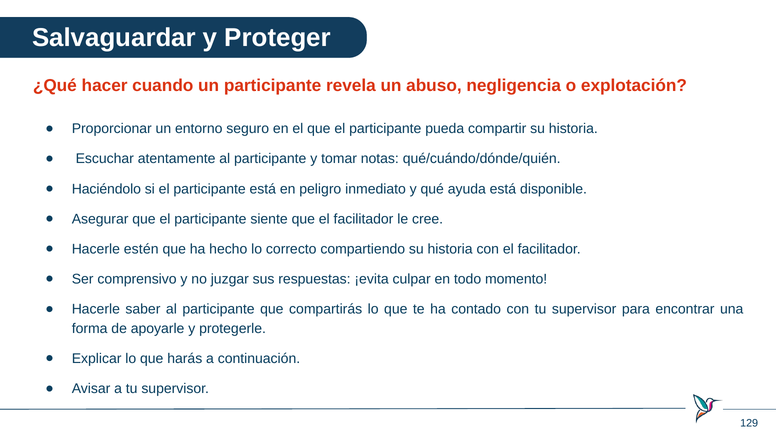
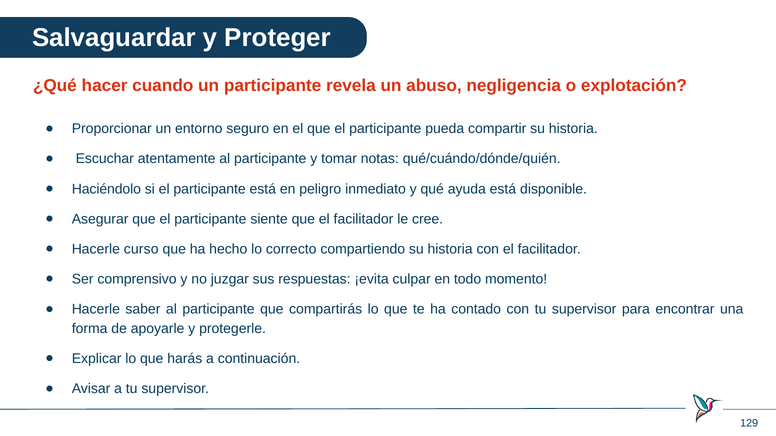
estén: estén -> curso (141, 249)
